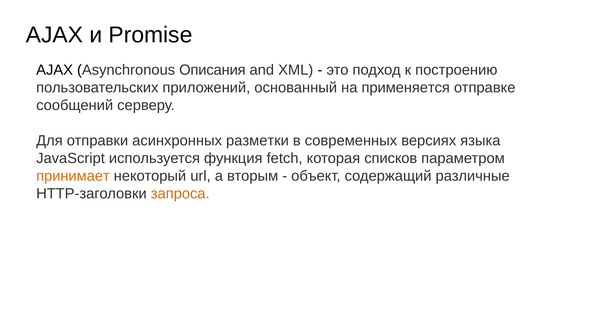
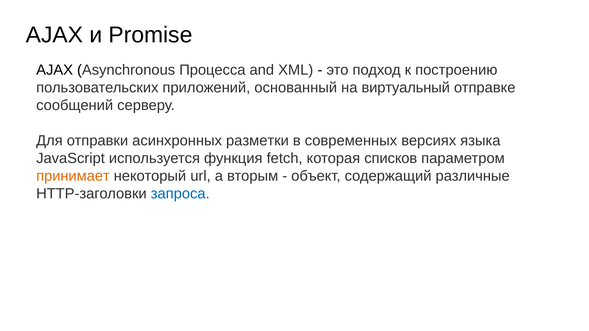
Описания: Описания -> Процесса (212, 70)
применяется: применяется -> виртуальный (406, 88)
запроса colour: orange -> blue (180, 194)
